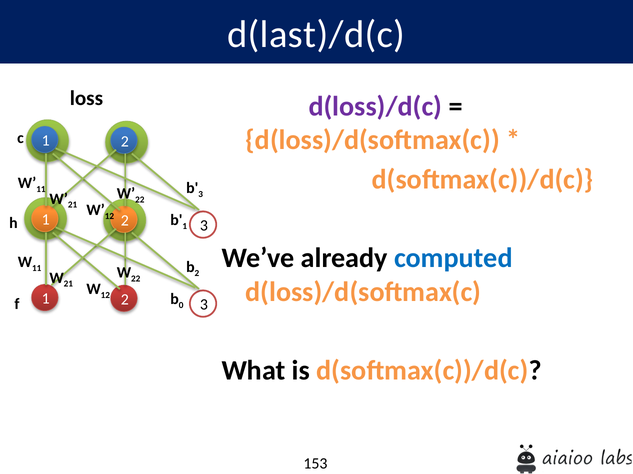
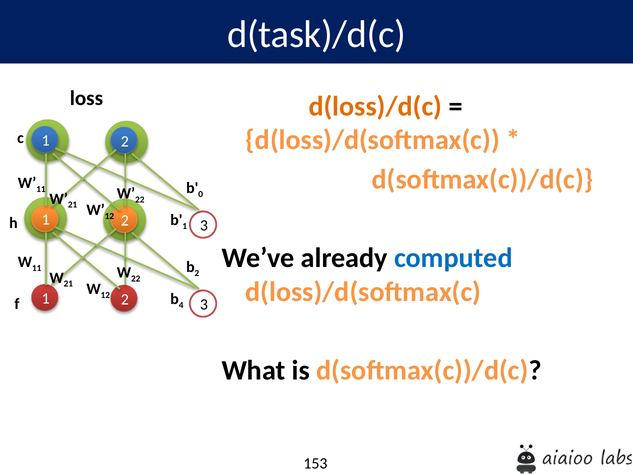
d(last)/d(c: d(last)/d(c -> d(task)/d(c (317, 34)
d(loss)/d(c colour: purple -> orange (375, 106)
3: 3 -> 0 (201, 195)
0: 0 -> 4 (181, 306)
